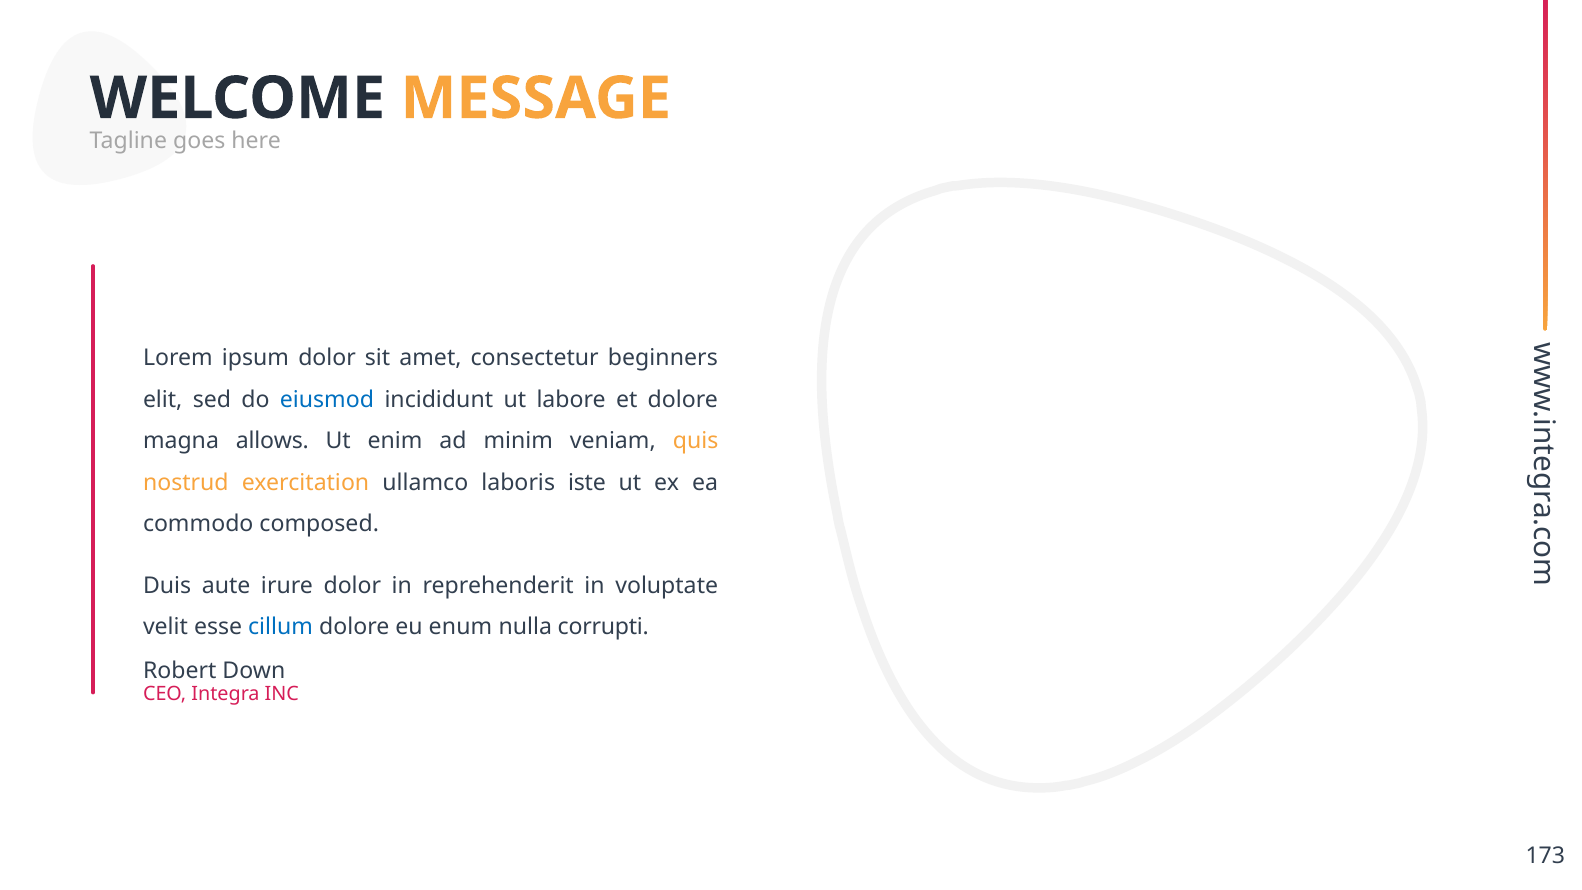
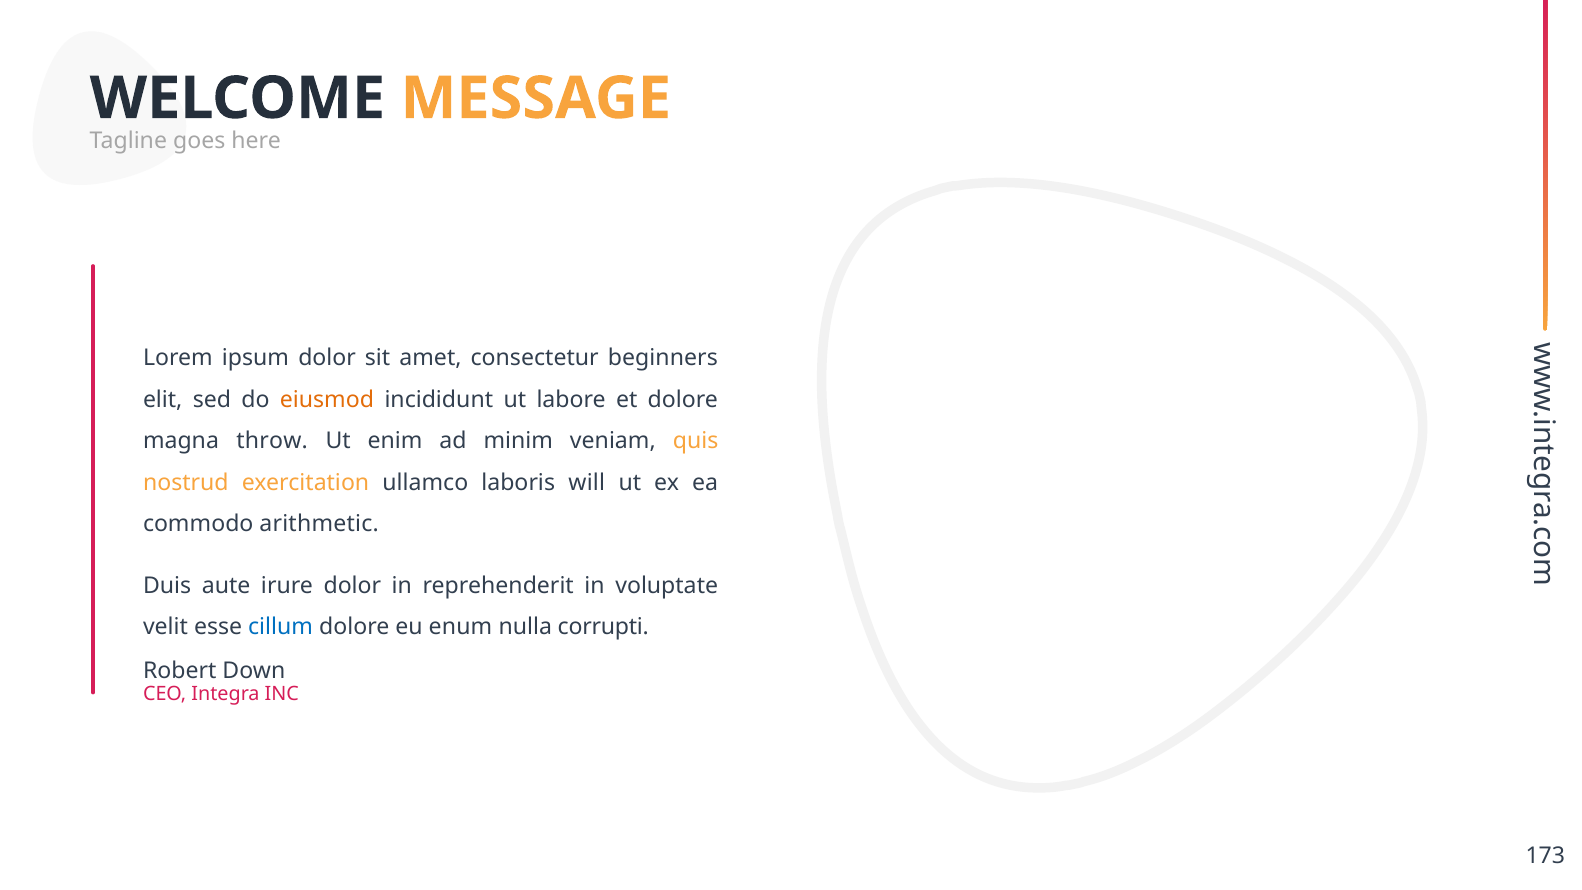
eiusmod colour: blue -> orange (327, 400)
allows: allows -> throw (272, 441)
iste: iste -> will (587, 483)
composed: composed -> arithmetic (319, 524)
